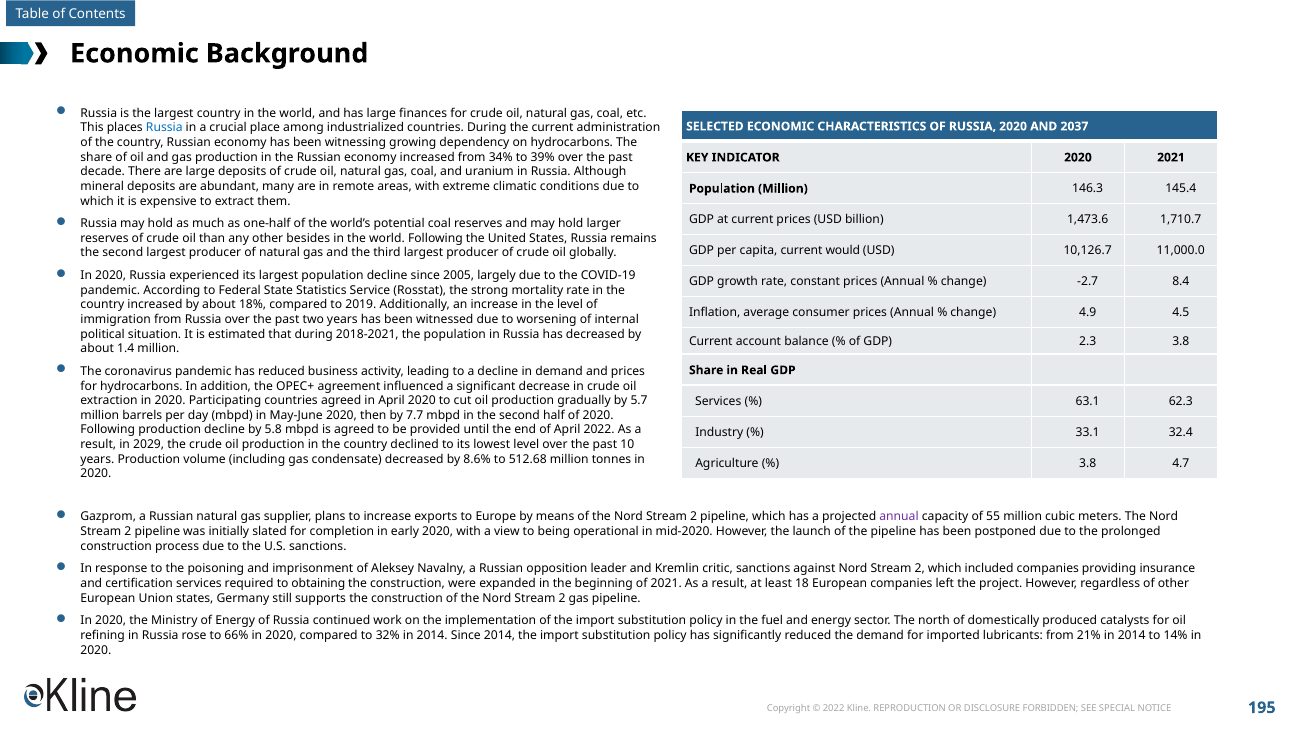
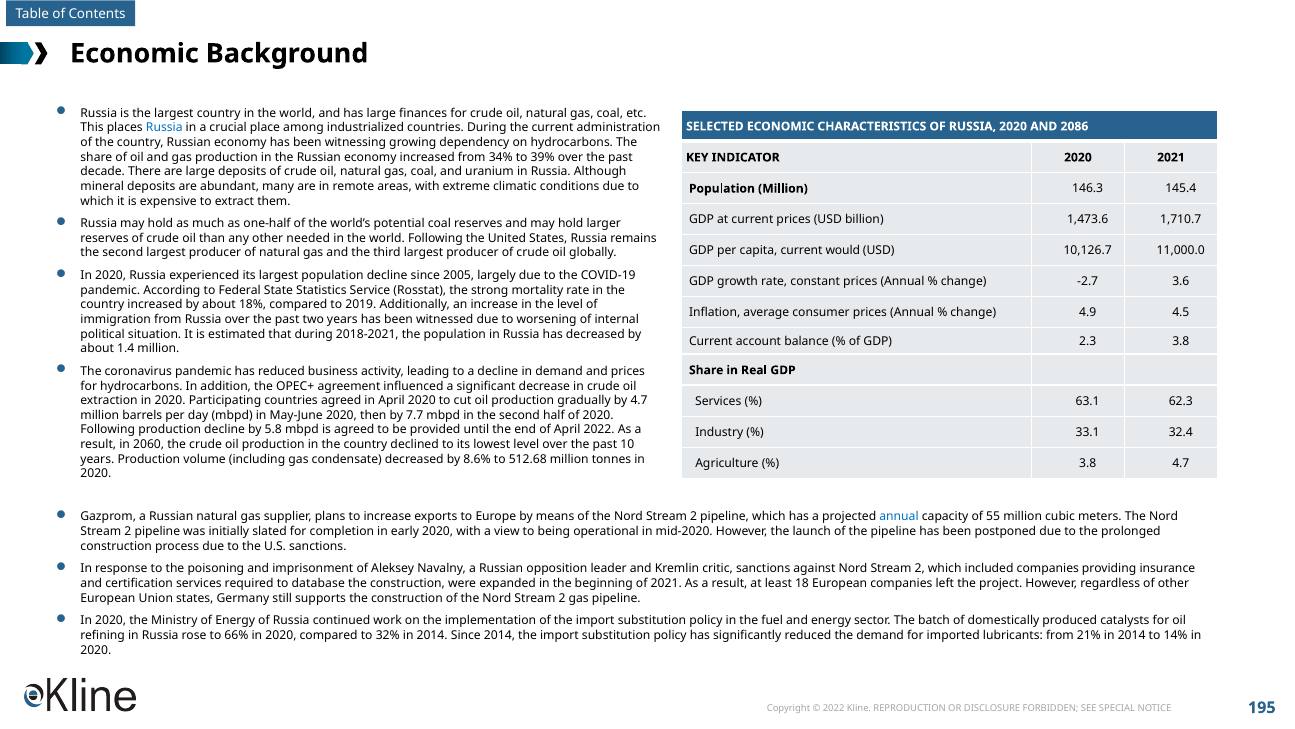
2037: 2037 -> 2086 (1074, 126)
besides: besides -> needed (308, 238)
8.4: 8.4 -> 3.6 (1181, 282)
by 5.7: 5.7 -> 4.7 (639, 400)
2029: 2029 -> 2060 (149, 444)
annual colour: purple -> blue (899, 517)
obtaining: obtaining -> database (318, 583)
north: north -> batch (934, 620)
